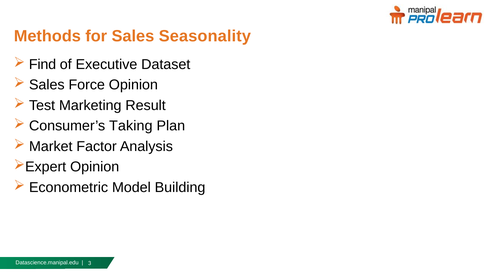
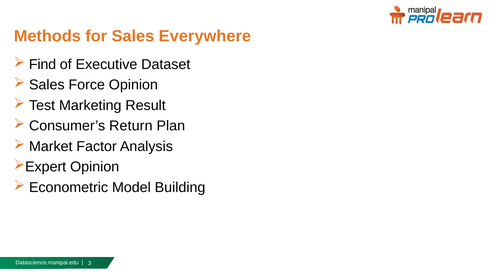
Seasonality: Seasonality -> Everywhere (205, 36)
Taking: Taking -> Return (131, 126)
